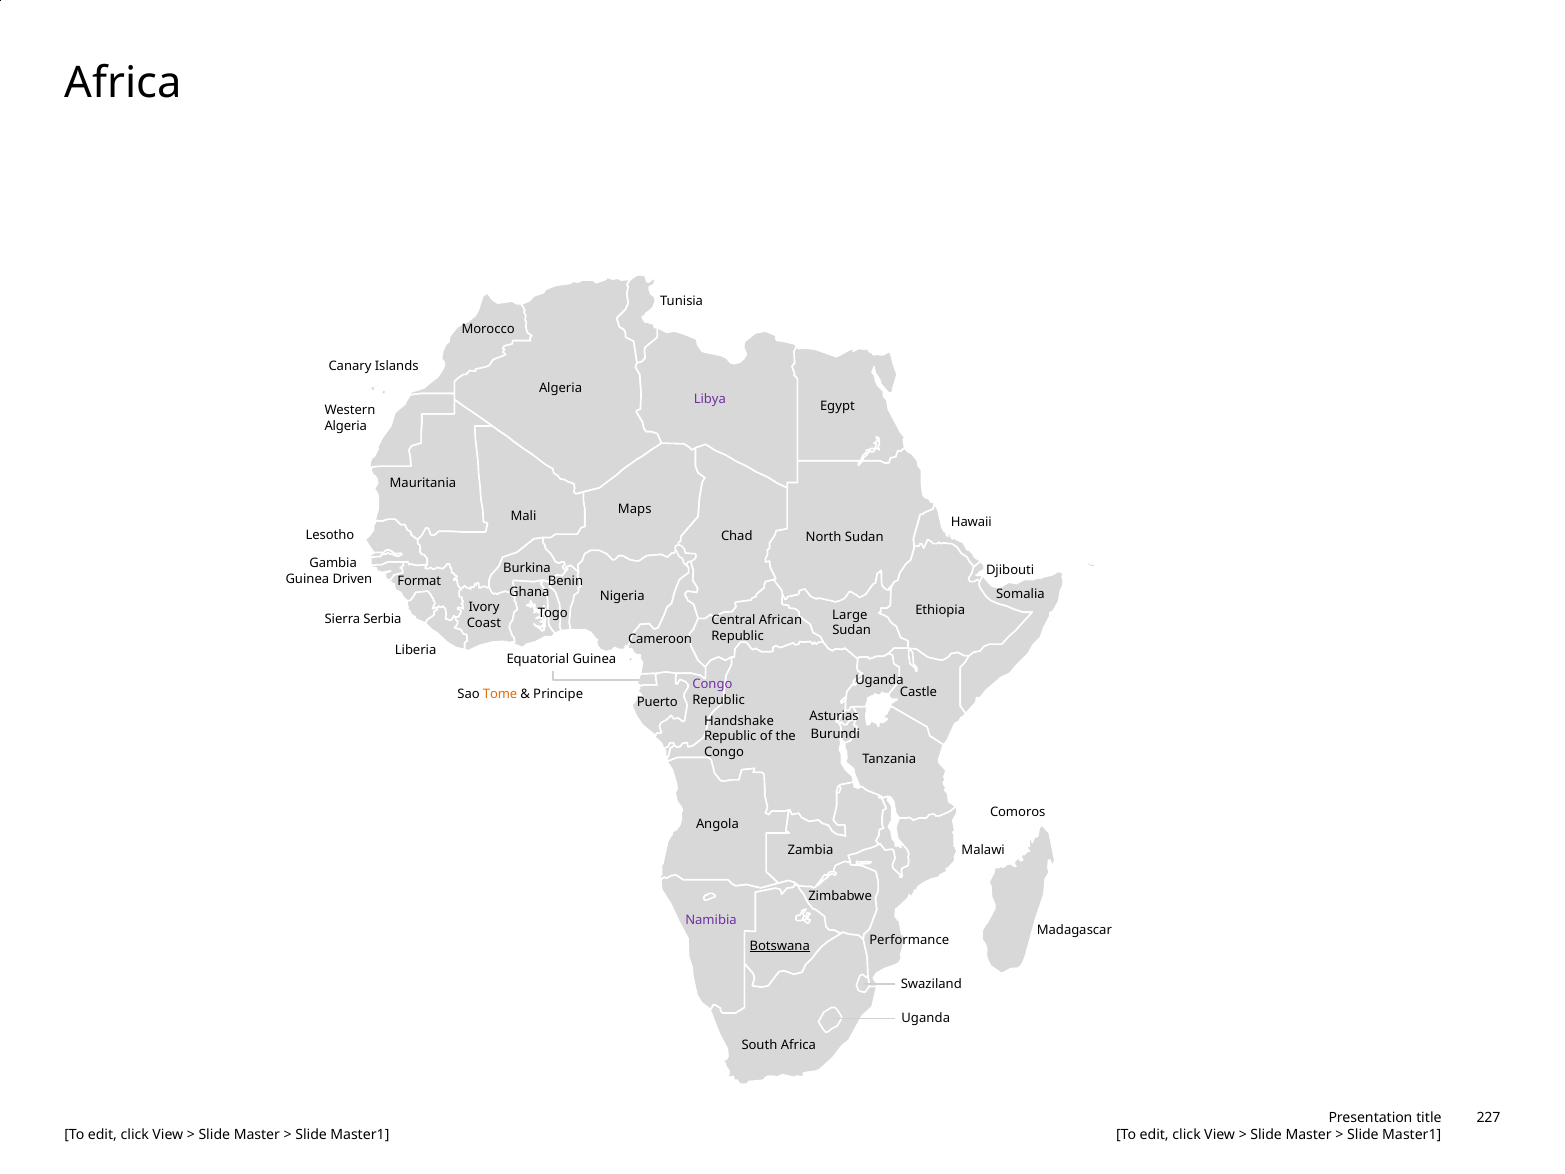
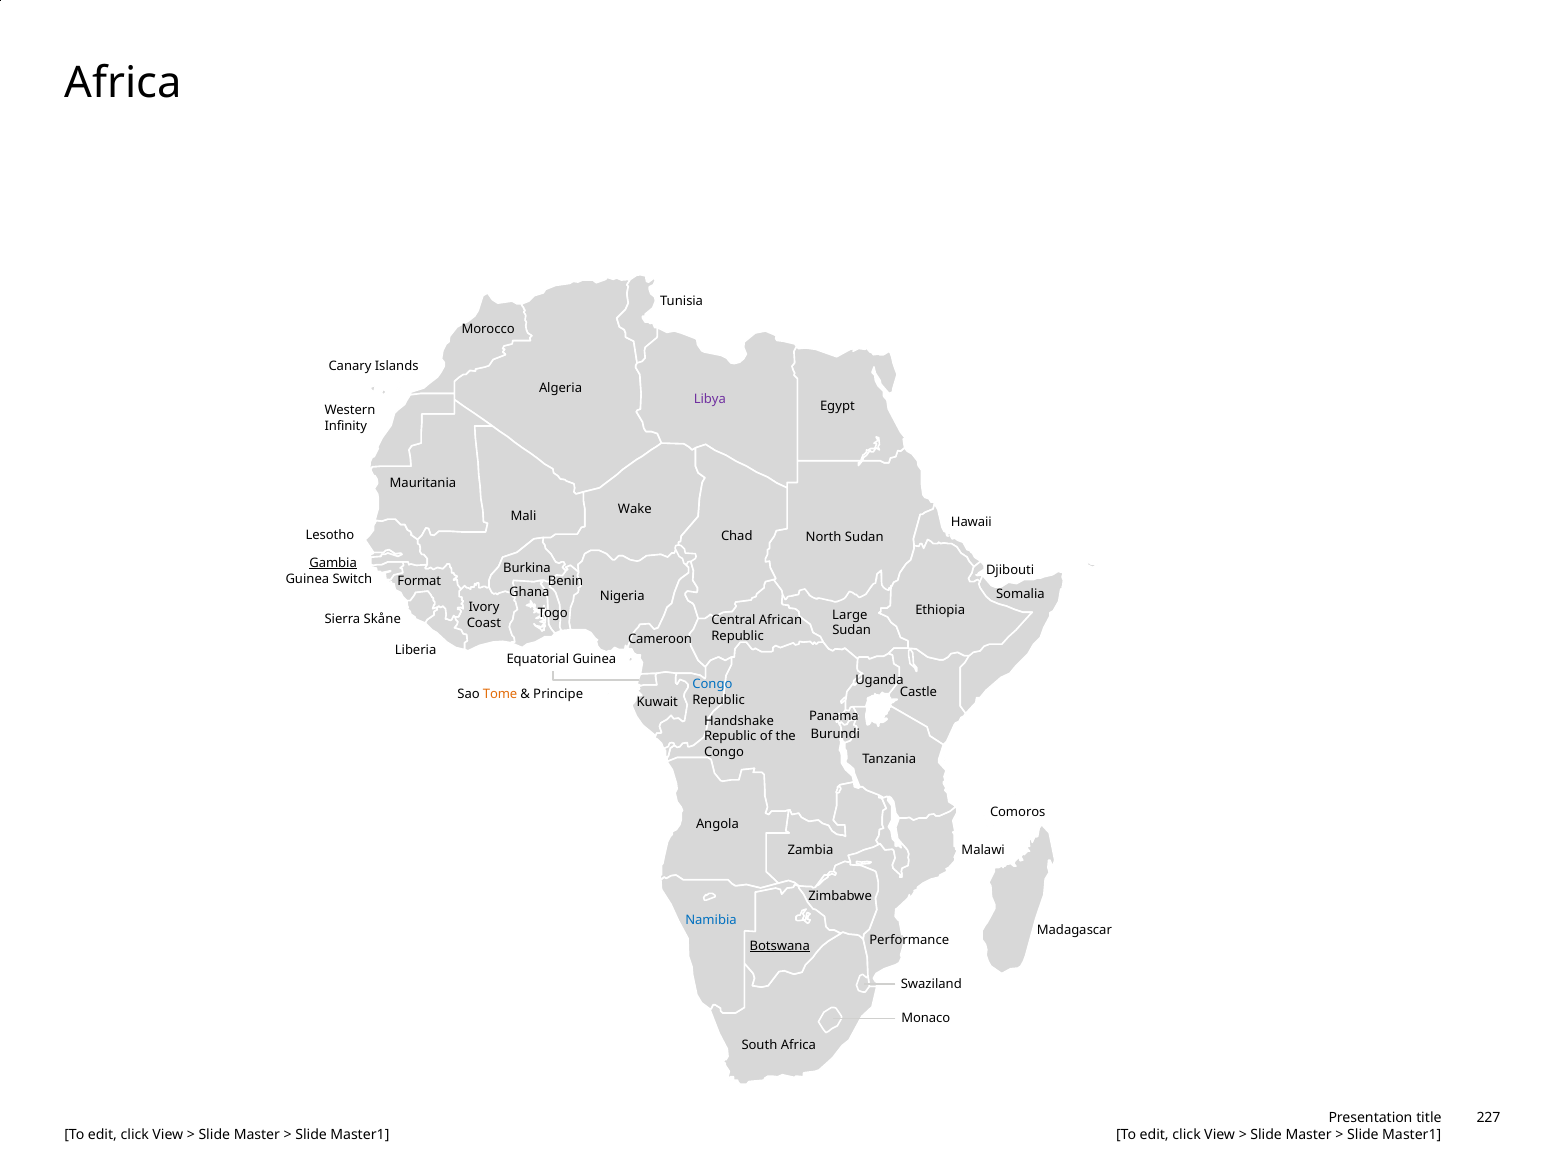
Algeria: Algeria -> Infinity (346, 426)
Maps: Maps -> Wake (635, 509)
Gambia underline: none -> present (333, 563)
Driven: Driven -> Switch (352, 579)
Serbia: Serbia -> Skåne (382, 619)
Congo colour: purple -> blue (712, 684)
Puerto: Puerto -> Kuwait (657, 702)
Asturias: Asturias -> Panama (834, 716)
Namibia colour: purple -> blue (711, 920)
Uganda: Uganda -> Monaco (926, 1018)
